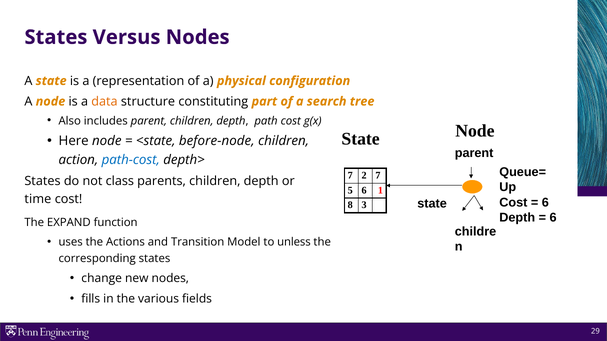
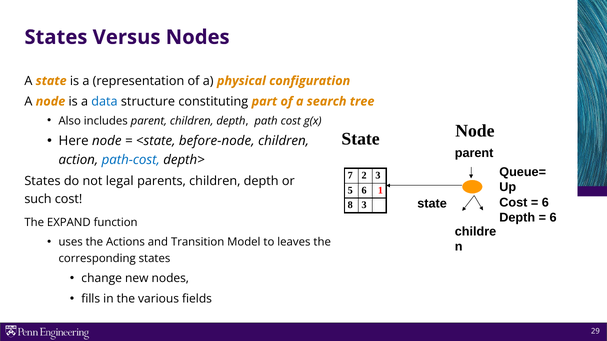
data colour: orange -> blue (104, 102)
2 7: 7 -> 3 (378, 176)
class: class -> legal (120, 181)
time: time -> such (38, 199)
unless: unless -> leaves (294, 242)
